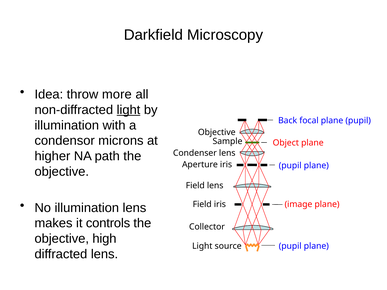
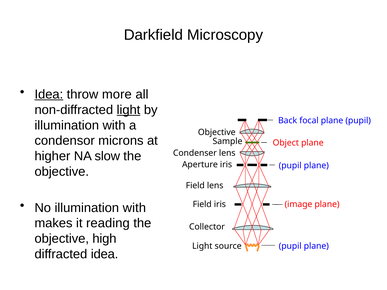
Idea underline: none -> present (49, 94)
path: path -> slow (107, 156)
No illumination lens: lens -> with (134, 208)
controls: controls -> reading (108, 223)
diffracted lens: lens -> idea (105, 254)
